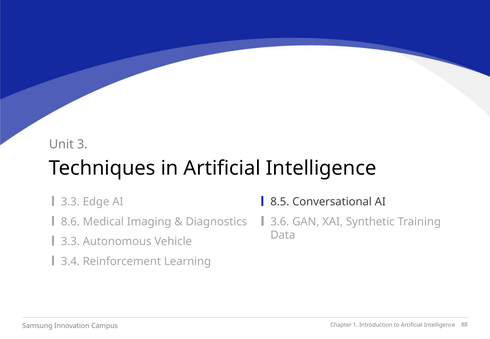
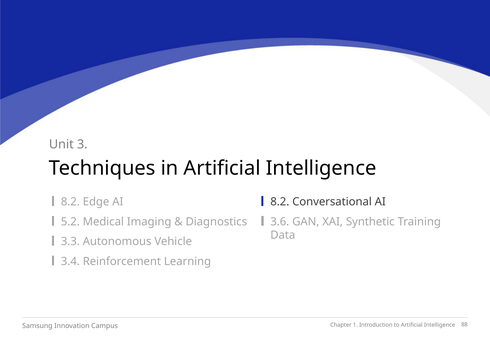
3.3: 3.3 -> 8.2 (70, 202)
8.5: 8.5 -> 8.2 (280, 202)
8.6: 8.6 -> 5.2 (70, 222)
